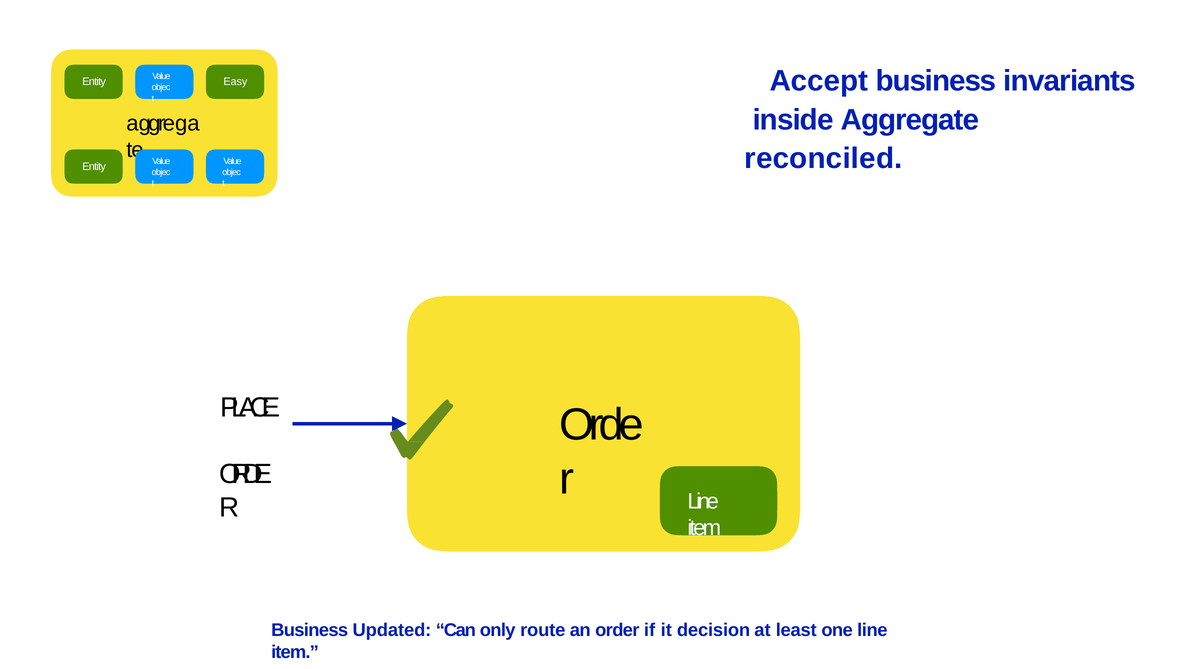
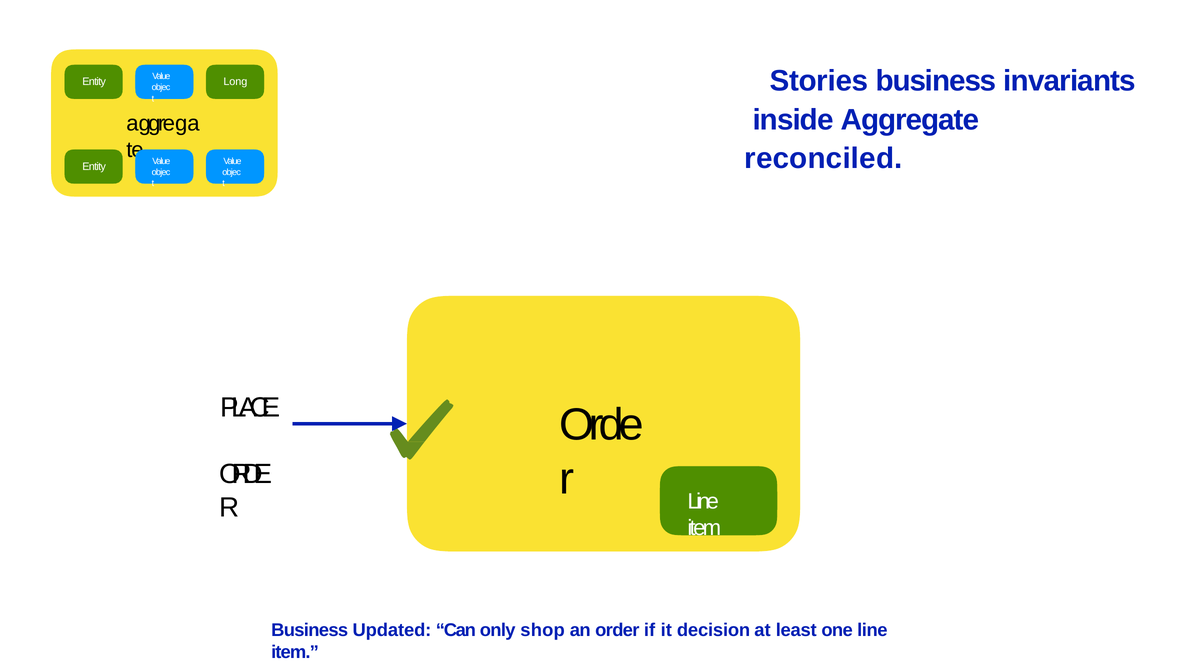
Accept: Accept -> Stories (819, 81)
Easy: Easy -> Long (235, 82)
route: route -> shop (543, 630)
